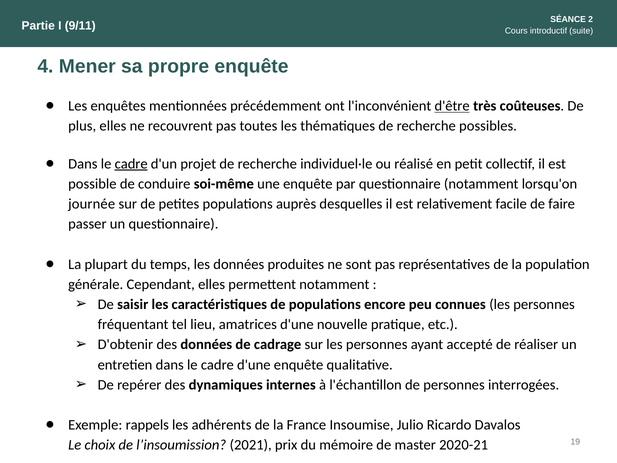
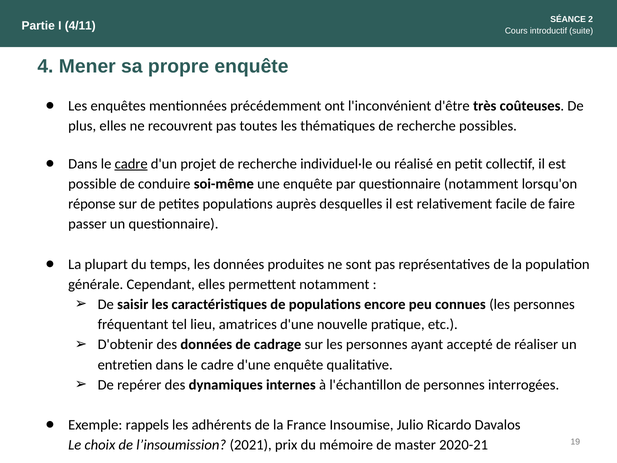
9/11: 9/11 -> 4/11 (80, 26)
d'être underline: present -> none (452, 106)
journée: journée -> réponse (92, 204)
